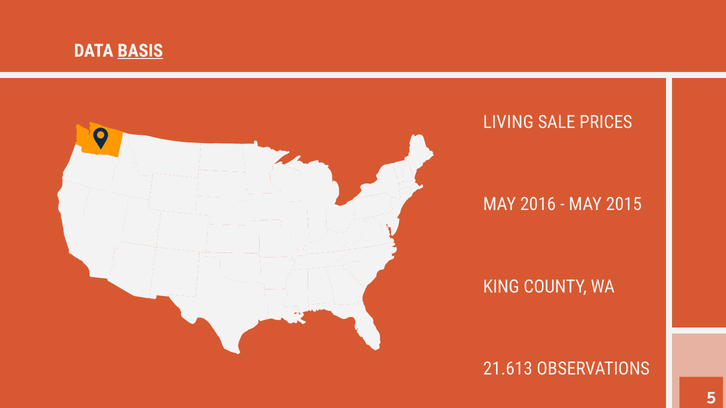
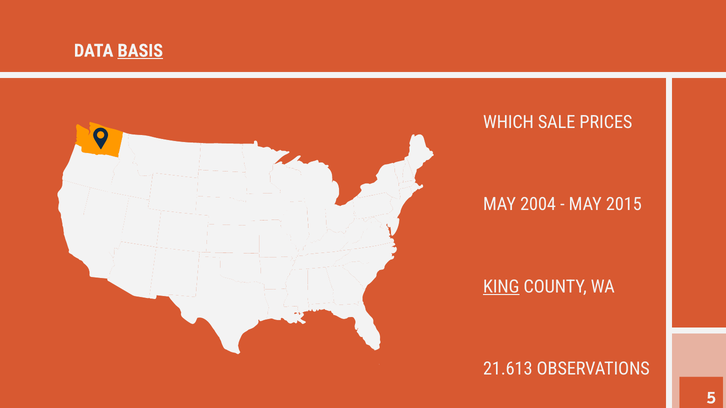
LIVING: LIVING -> WHICH (508, 122)
2016: 2016 -> 2004 (538, 205)
KING underline: none -> present (501, 287)
